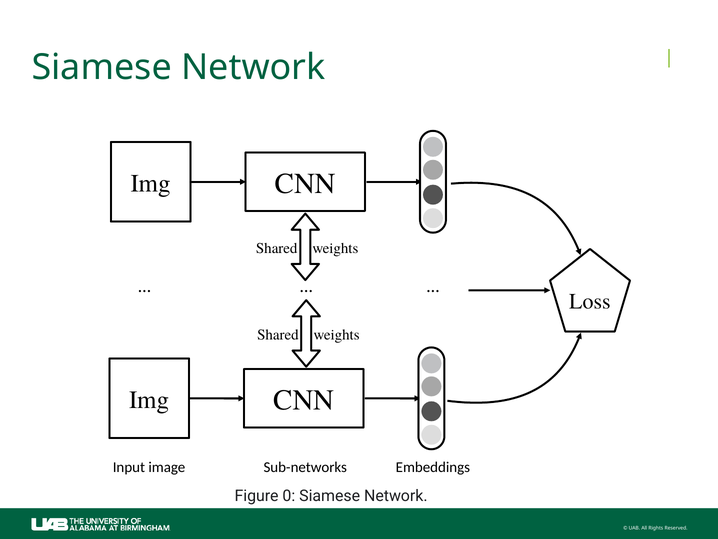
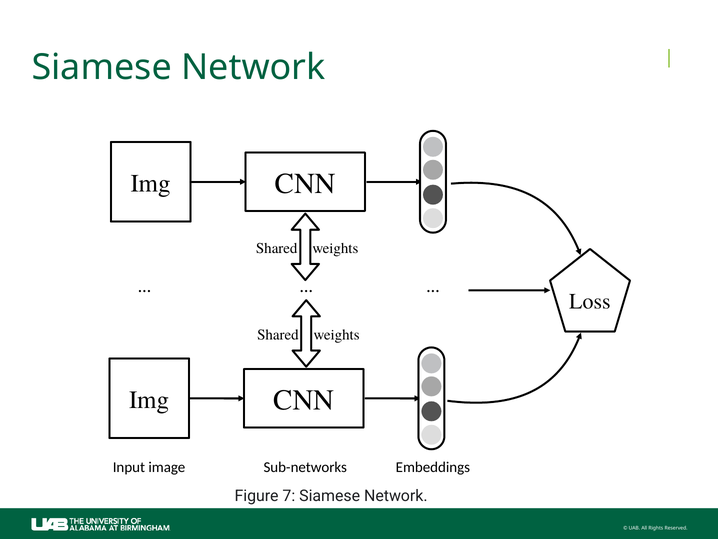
0: 0 -> 7 (289, 495)
